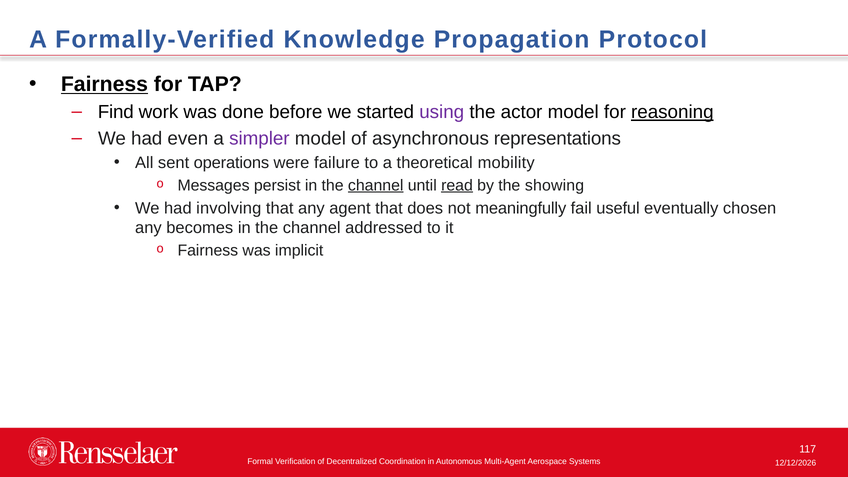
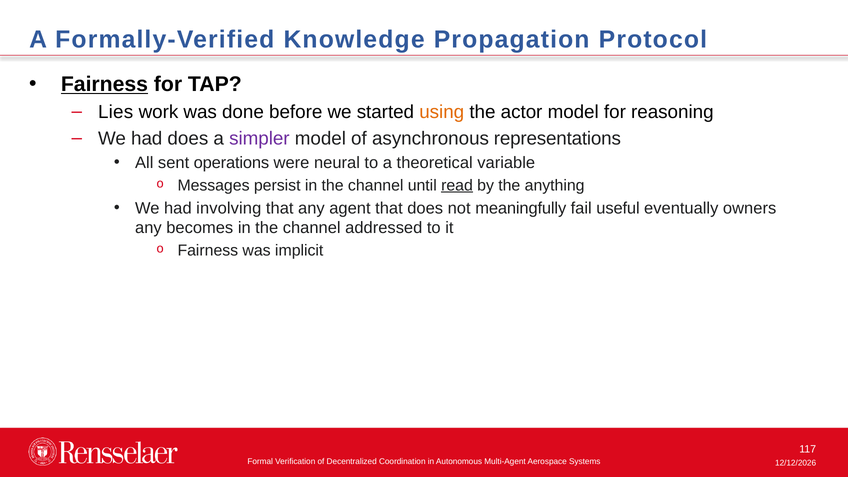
Find: Find -> Lies (116, 112)
using colour: purple -> orange (442, 112)
reasoning underline: present -> none (672, 112)
had even: even -> does (188, 138)
failure: failure -> neural (337, 163)
mobility: mobility -> variable (506, 163)
channel underline: present -> none (376, 185)
showing: showing -> anything (555, 185)
chosen: chosen -> owners (750, 208)
